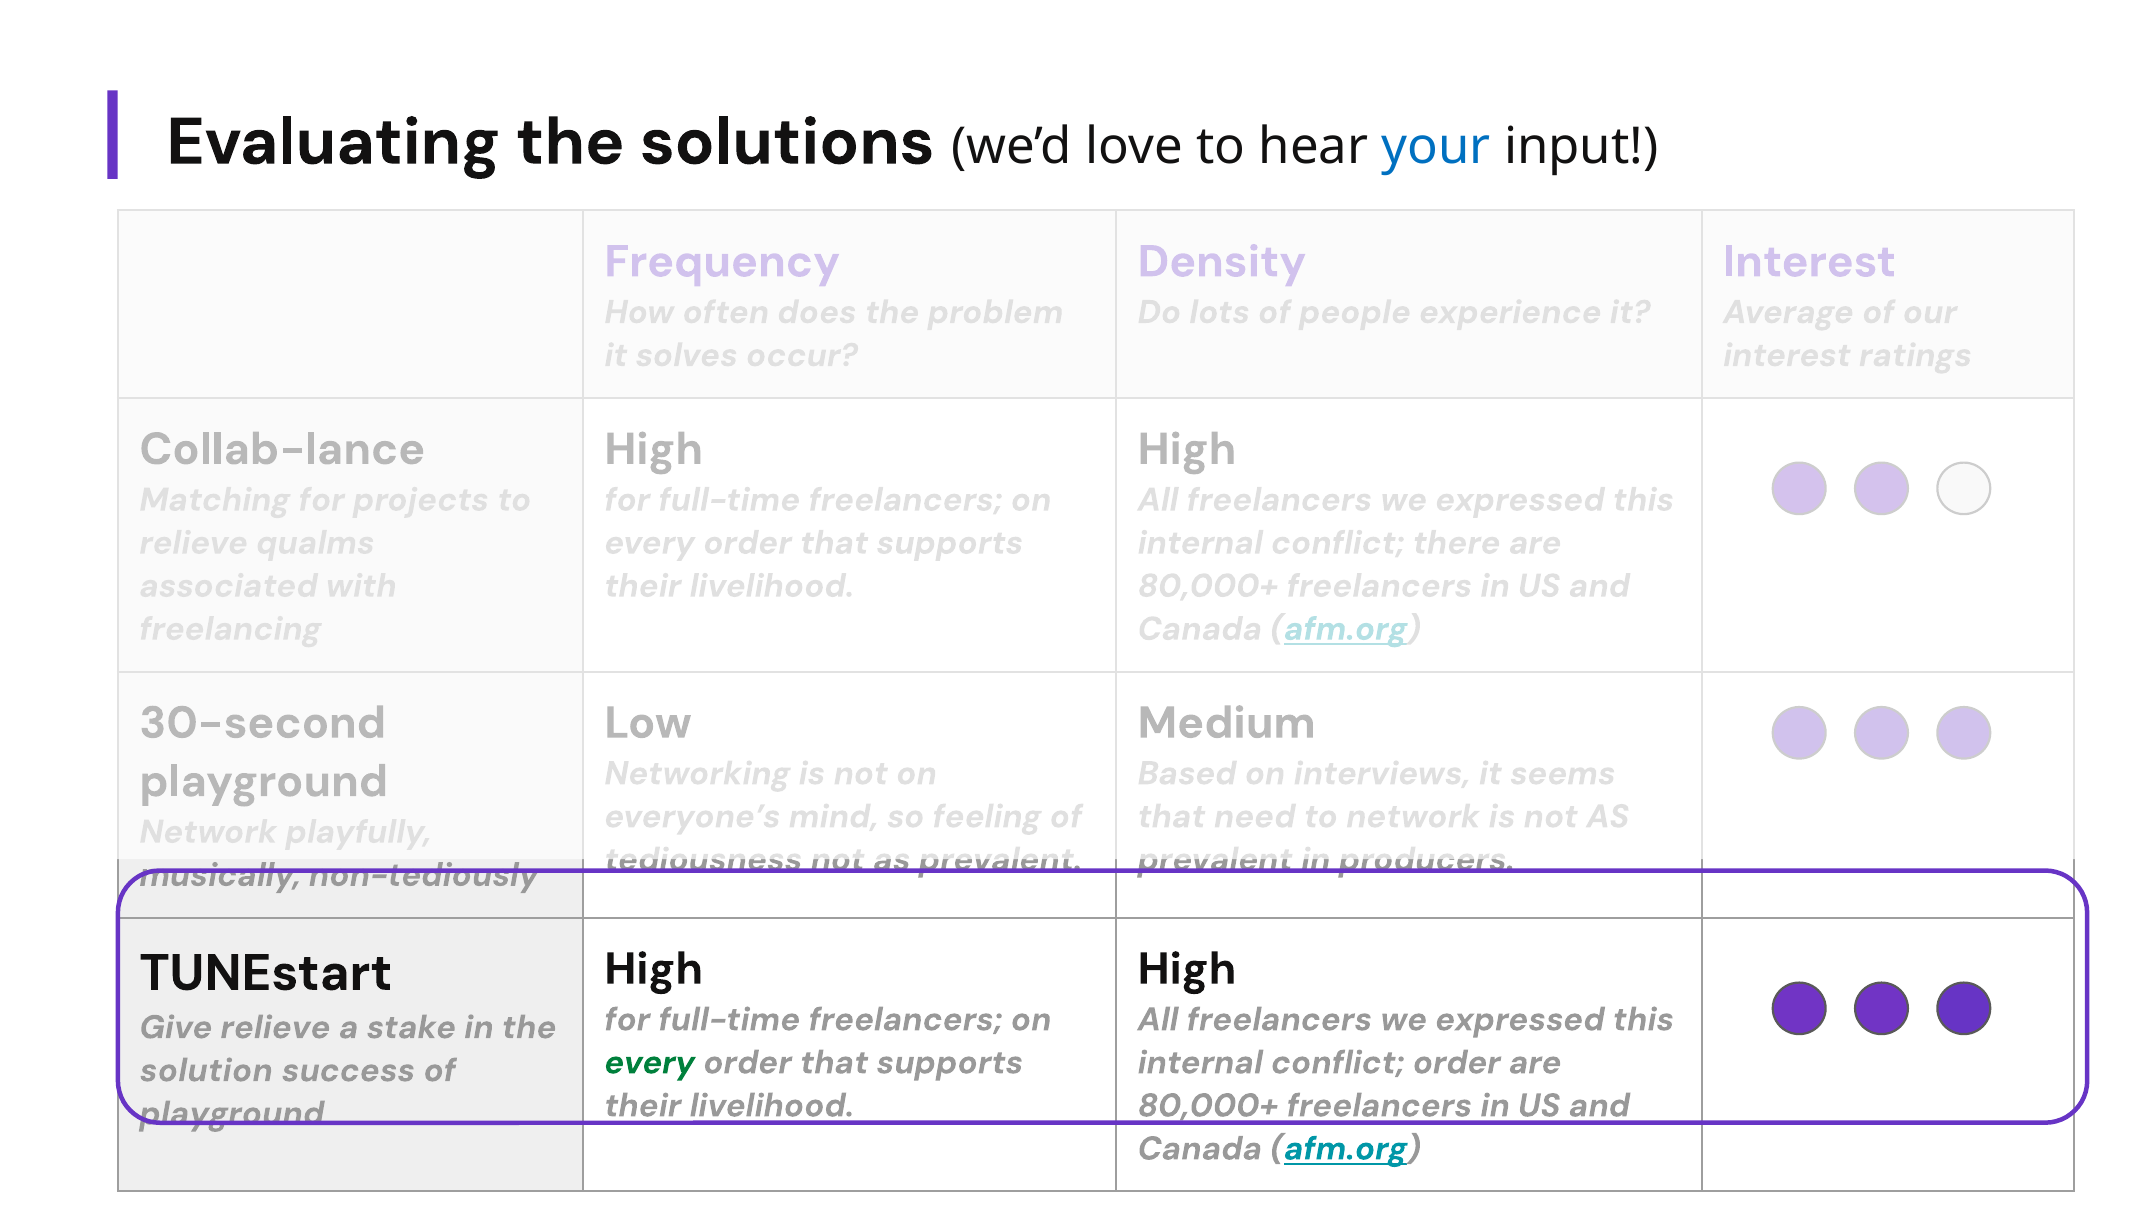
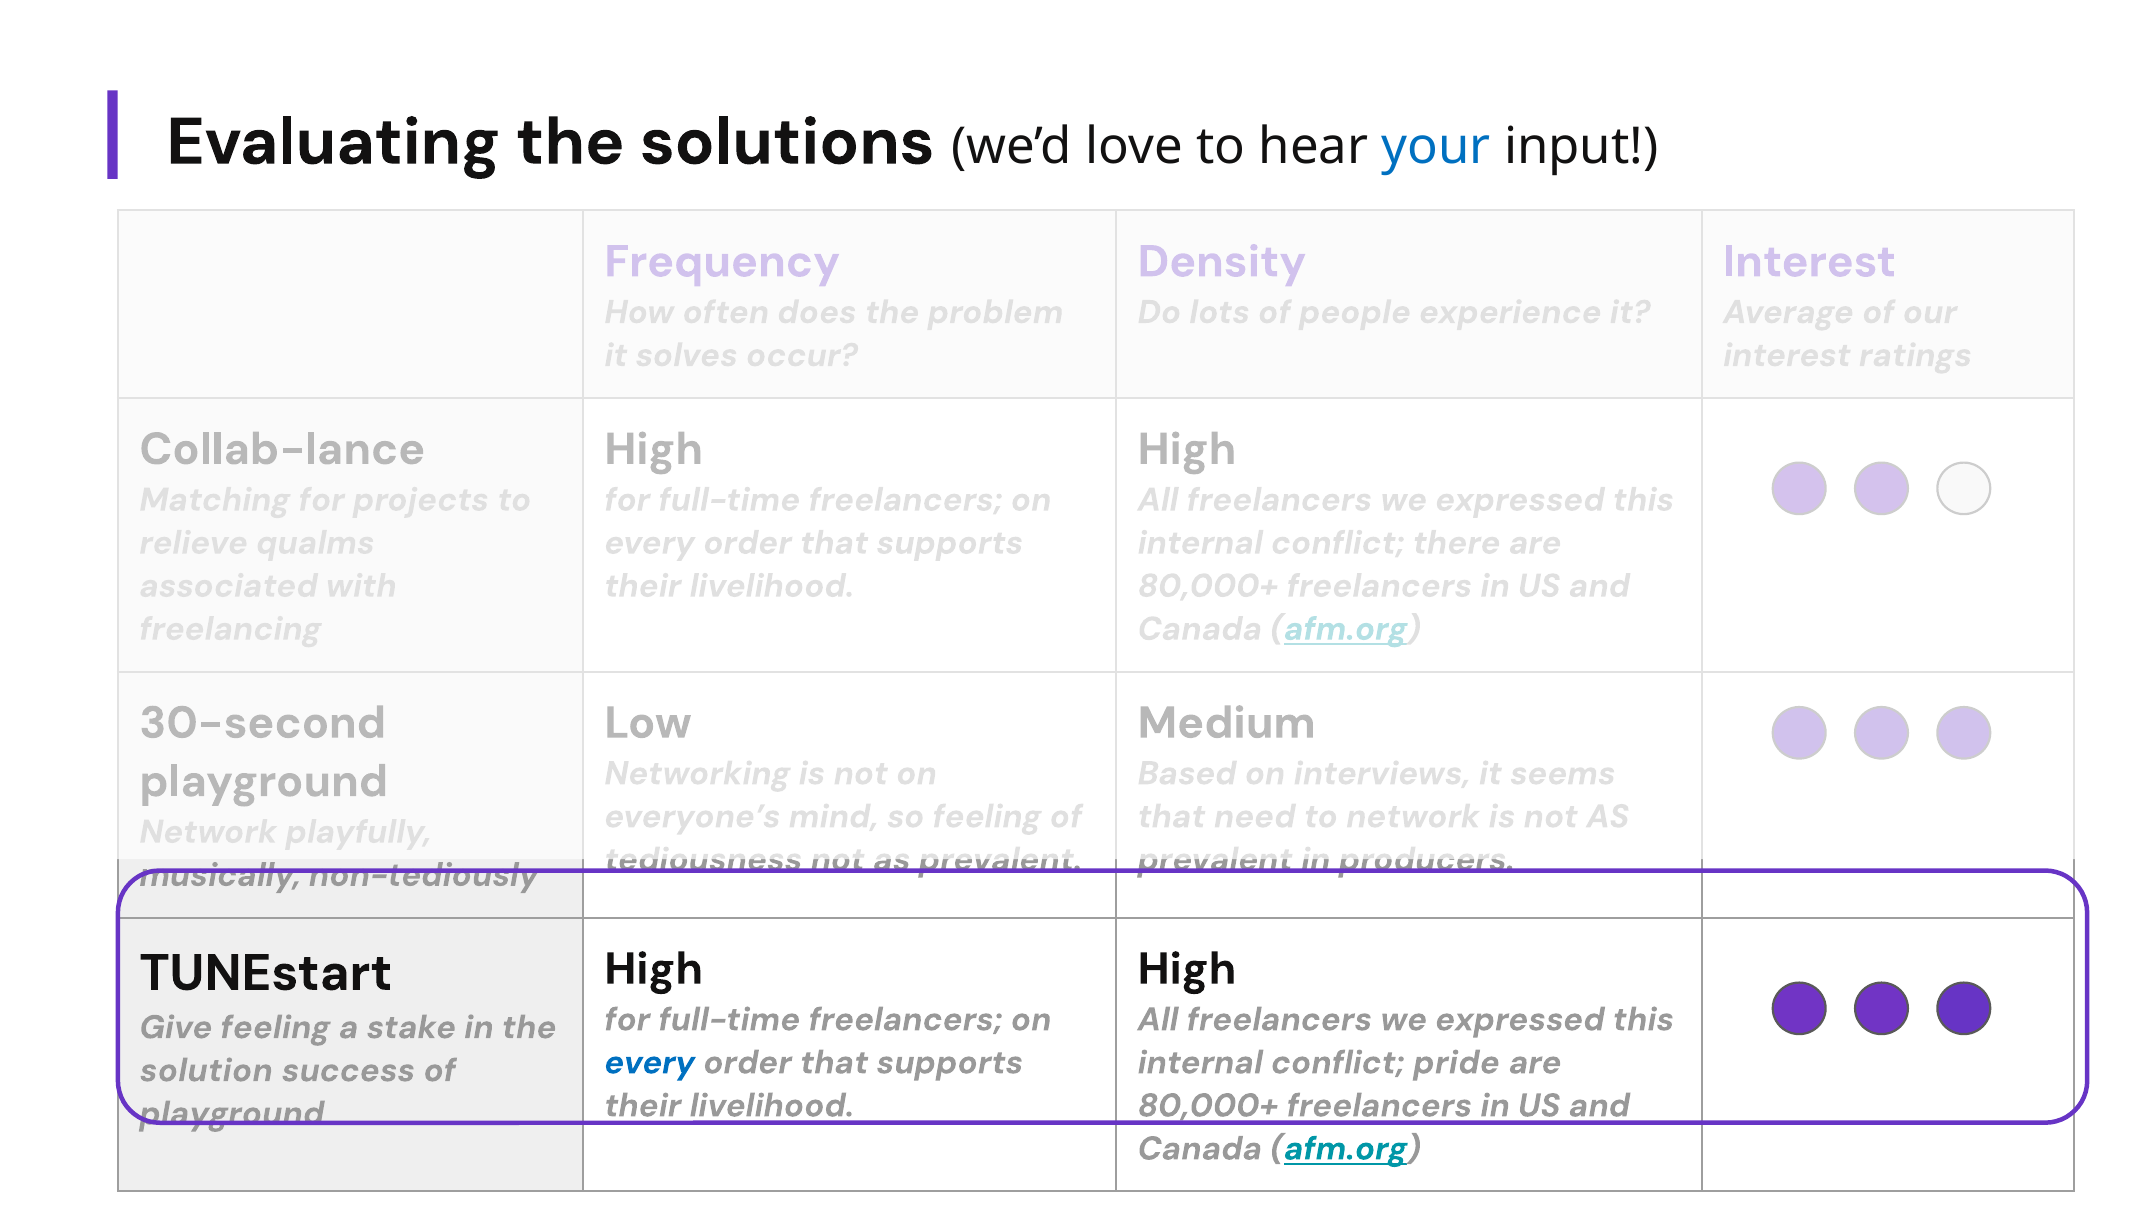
Give relieve: relieve -> feeling (275, 1027)
every colour: green -> blue (650, 1063)
conflict order: order -> pride (1456, 1063)
